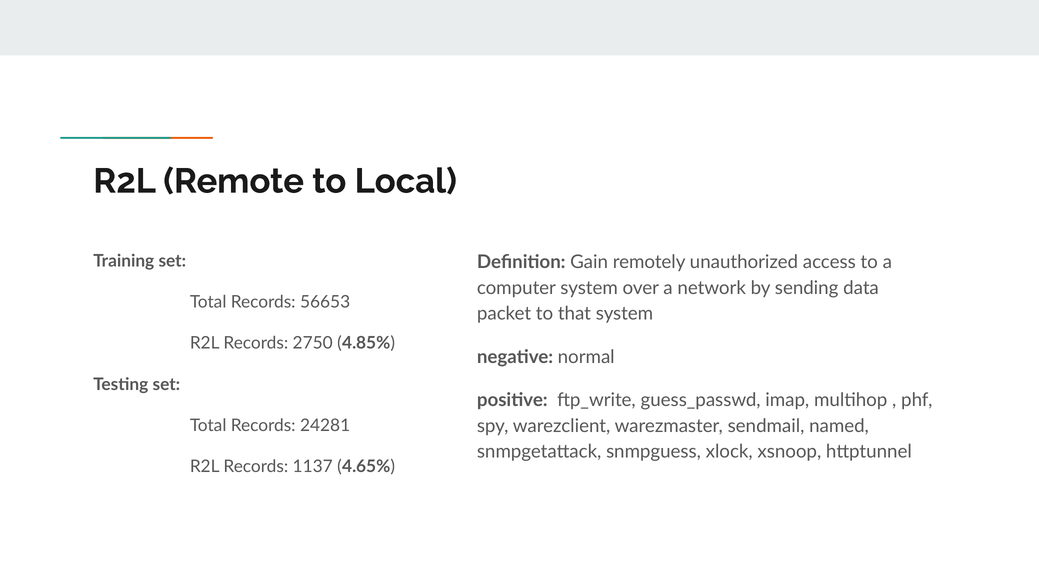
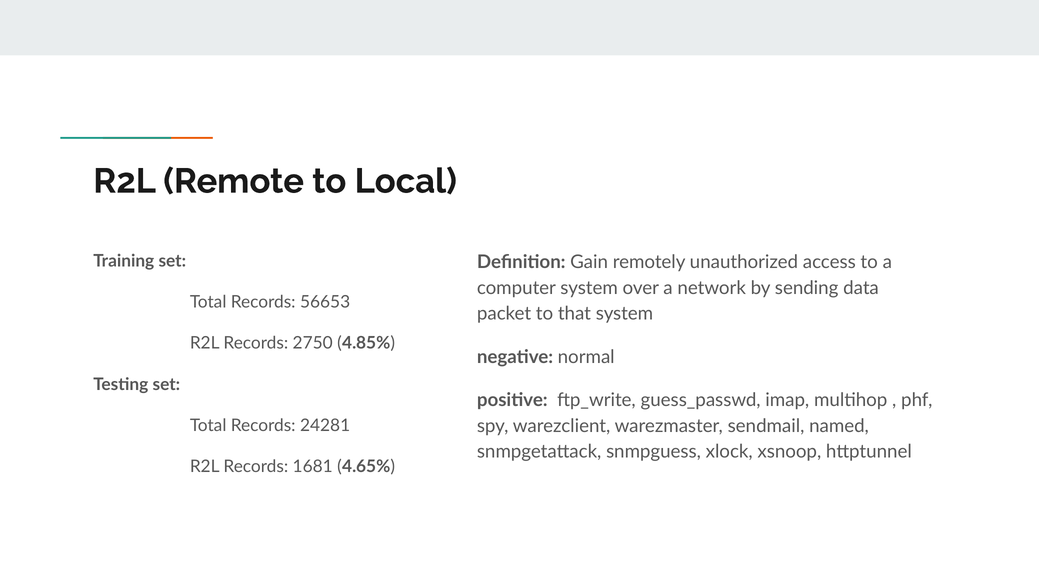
1137: 1137 -> 1681 (313, 467)
